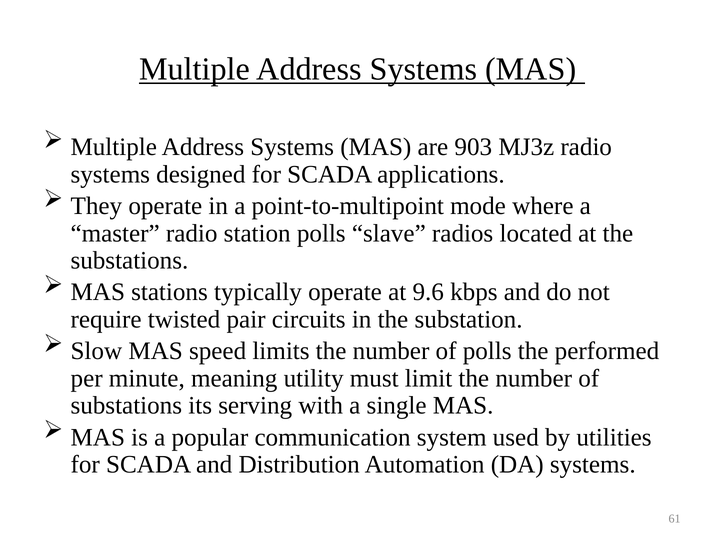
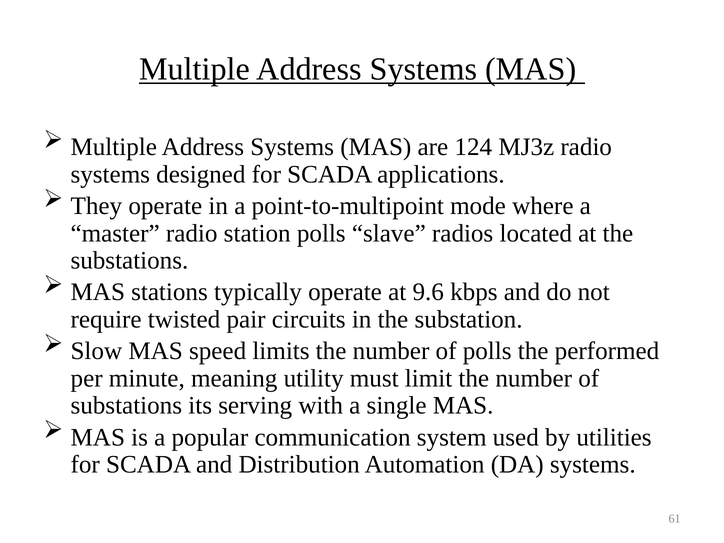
903: 903 -> 124 (473, 147)
